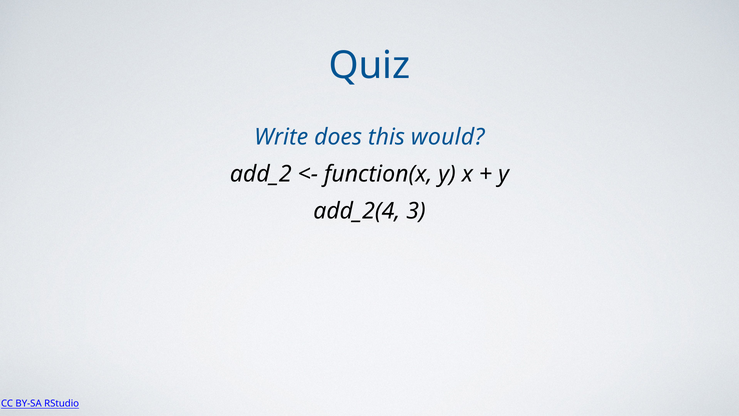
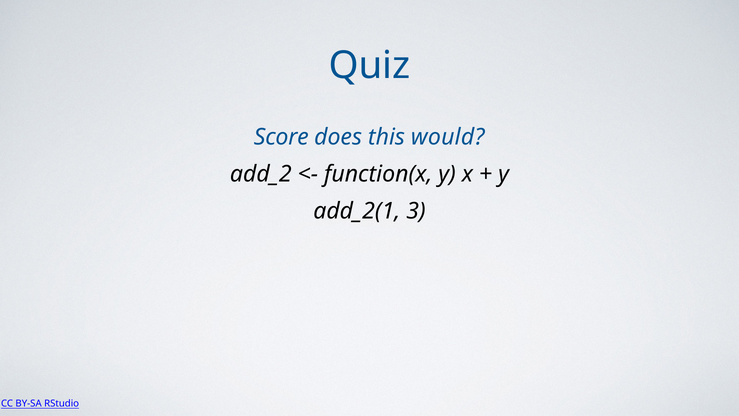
Write: Write -> Score (281, 137)
add_2(4: add_2(4 -> add_2(1 (357, 211)
